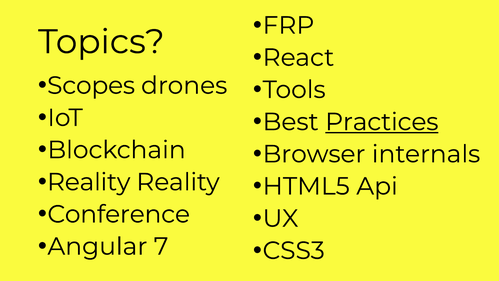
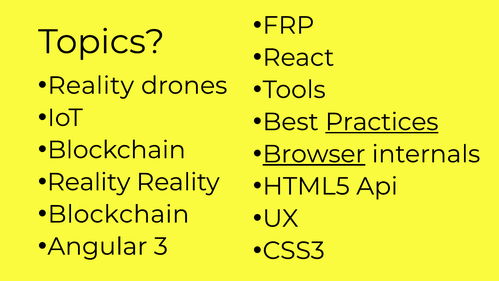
Scopes: Scopes -> Reality (91, 85)
Browser underline: none -> present (314, 154)
Conference: Conference -> Blockchain (118, 214)
7: 7 -> 3 (161, 246)
